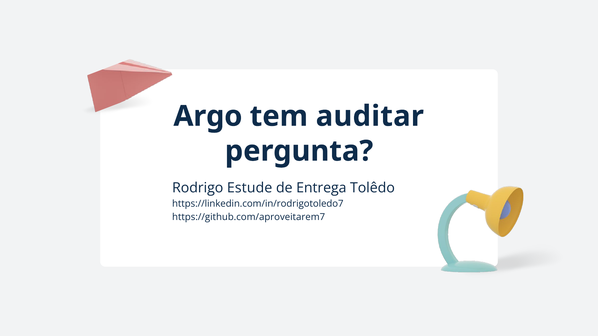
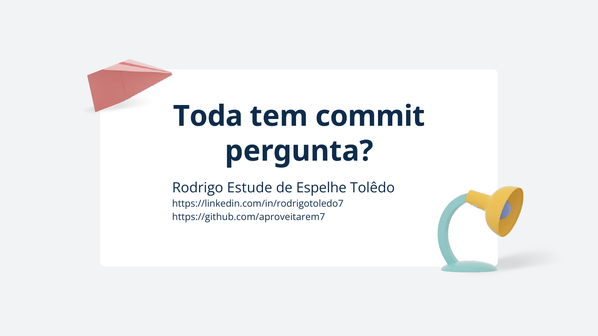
Argo: Argo -> Toda (208, 116)
auditar: auditar -> commit (370, 116)
Entrega: Entrega -> Espelhe (321, 188)
